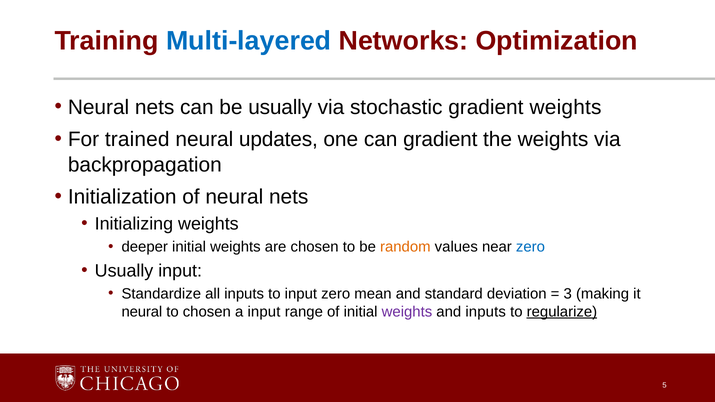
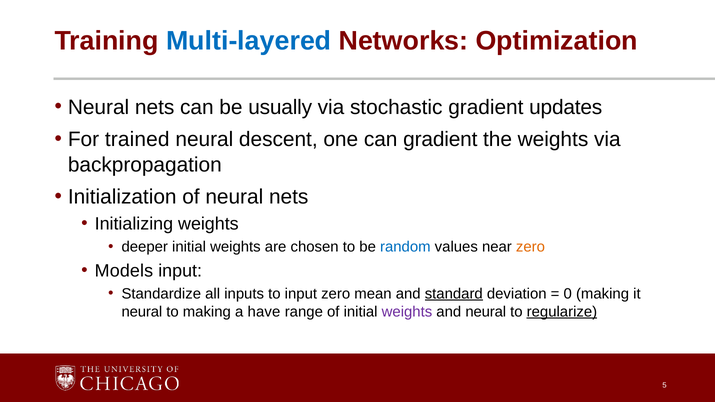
gradient weights: weights -> updates (566, 107)
updates: updates -> descent (278, 140)
random colour: orange -> blue (405, 247)
zero colour: blue -> orange (530, 247)
Usually: Usually -> Models (124, 271)
standard underline: none -> present (454, 294)
3: 3 -> 0 (568, 294)
to chosen: chosen -> making (207, 312)
a input: input -> have (264, 312)
and inputs: inputs -> neural (486, 312)
